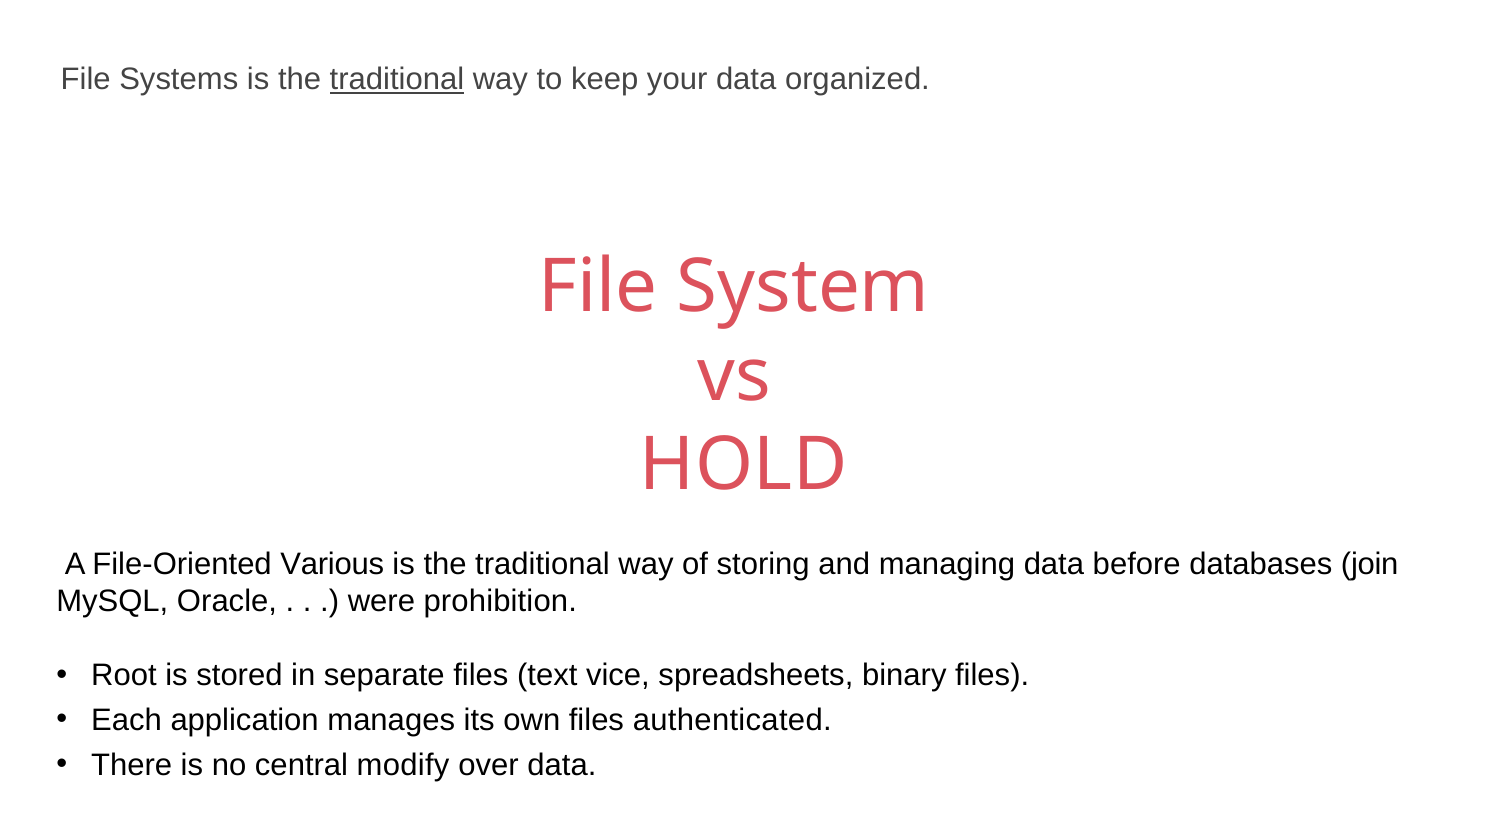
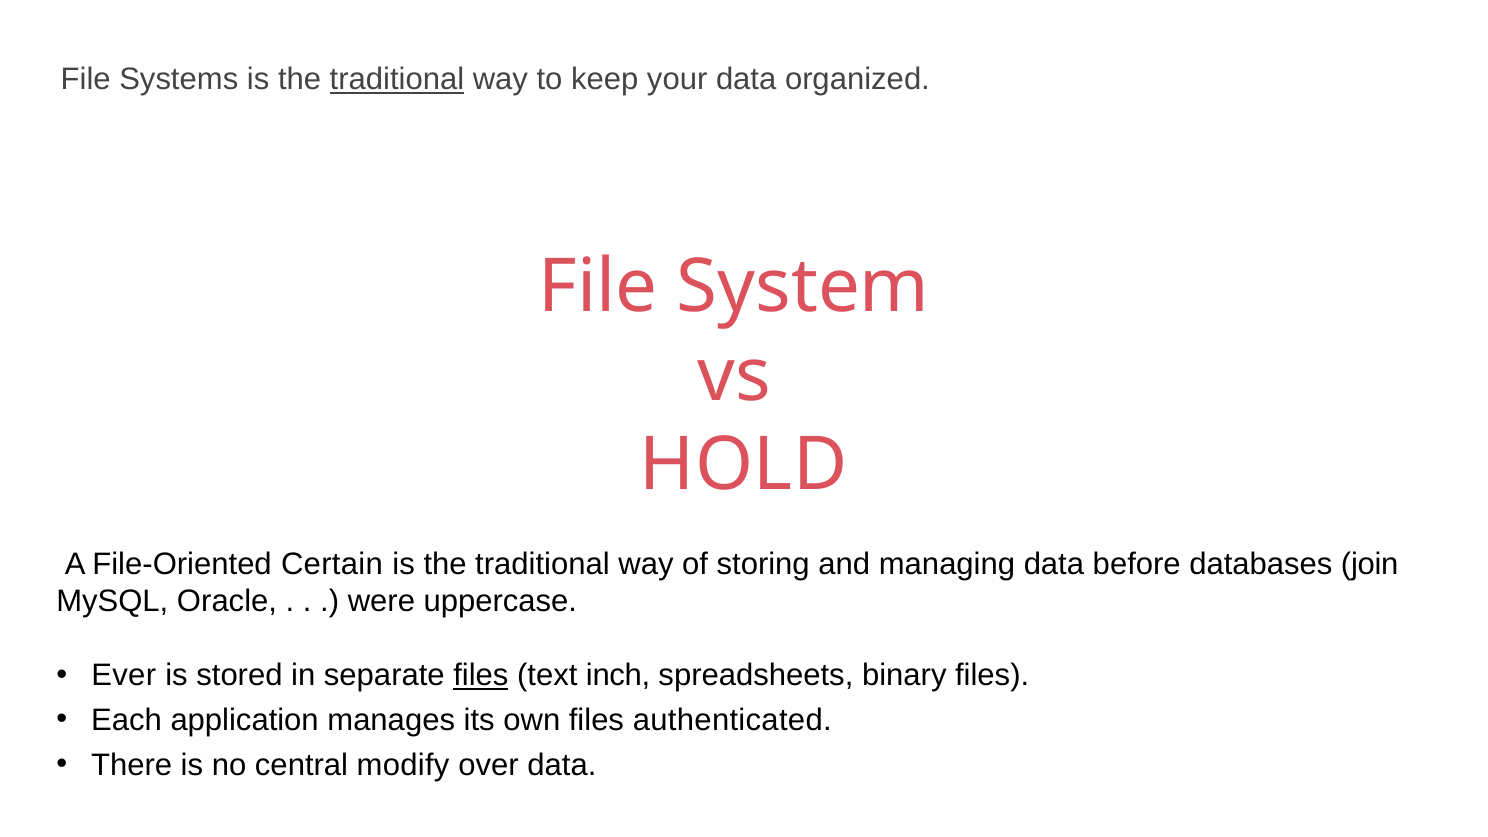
Various: Various -> Certain (332, 564)
prohibition: prohibition -> uppercase (500, 601)
Root: Root -> Ever (124, 676)
files underline: none -> present (481, 676)
vice: vice -> inch (618, 676)
